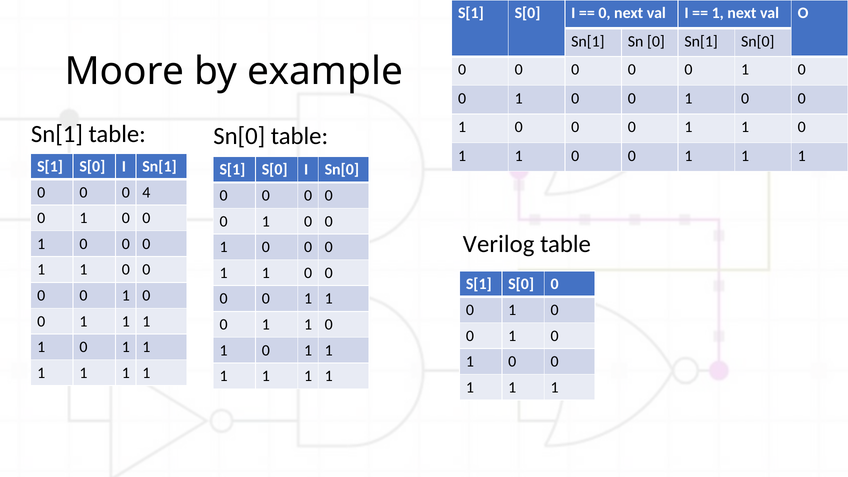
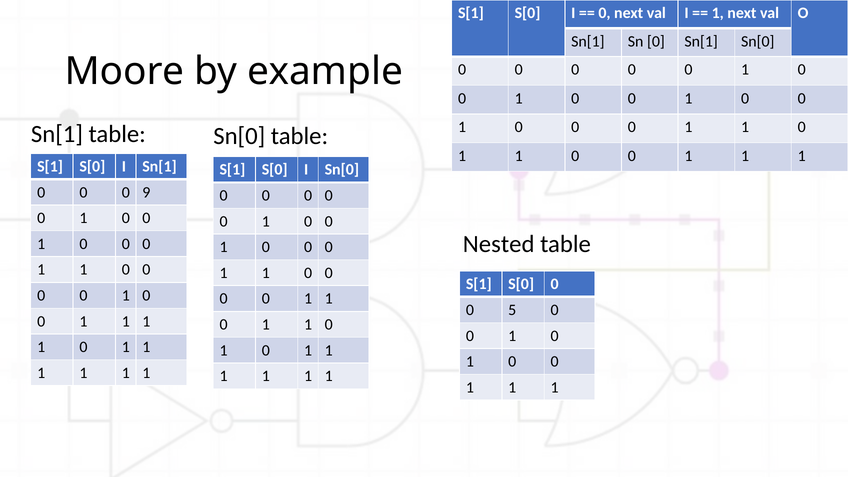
4: 4 -> 9 (146, 192)
Verilog: Verilog -> Nested (499, 244)
1: 1 -> 5 (512, 310)
